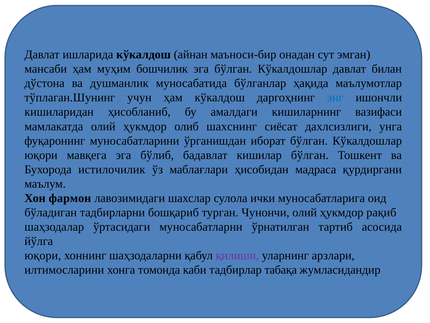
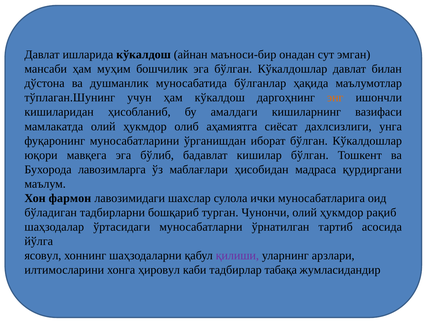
энг colour: blue -> orange (335, 98)
шаxснинг: шаxснинг -> аҳамиятга (232, 126)
истилочилик: истилочилик -> лавозимларга (112, 169)
юқори: юқори -> ясовул (43, 255)
томонда: томонда -> ҳировул (159, 270)
